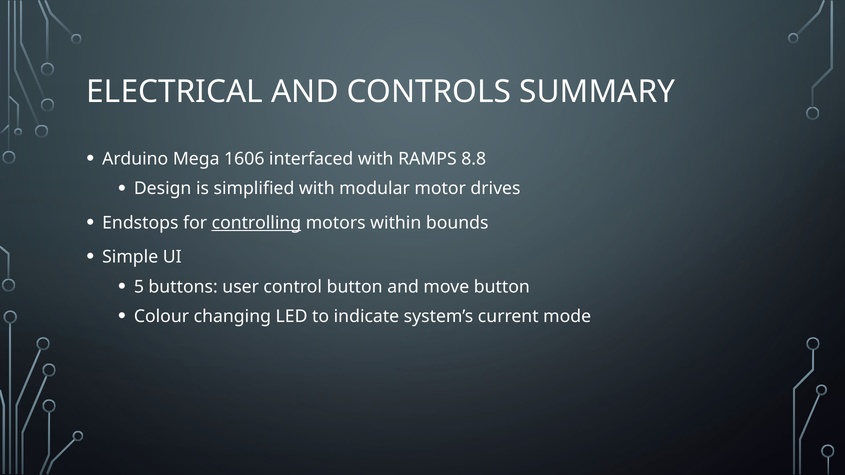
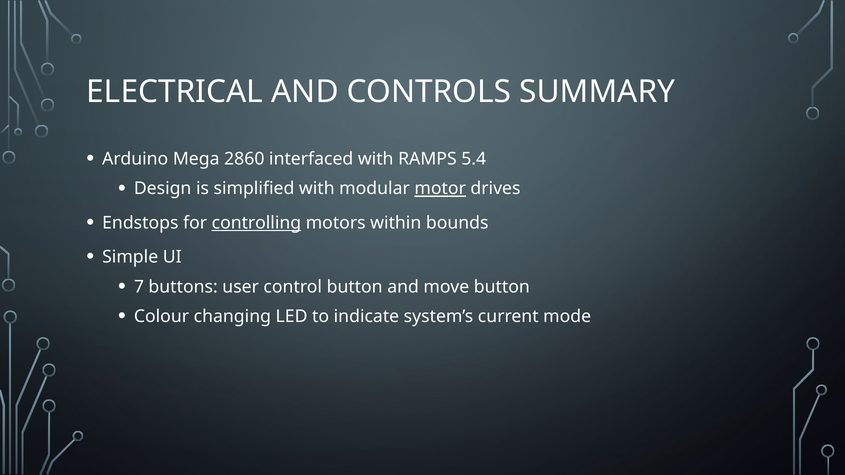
1606: 1606 -> 2860 (244, 159)
8.8: 8.8 -> 5.4 (474, 159)
motor underline: none -> present (440, 189)
5: 5 -> 7 (139, 287)
